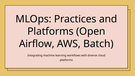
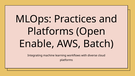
Airflow: Airflow -> Enable (37, 44)
